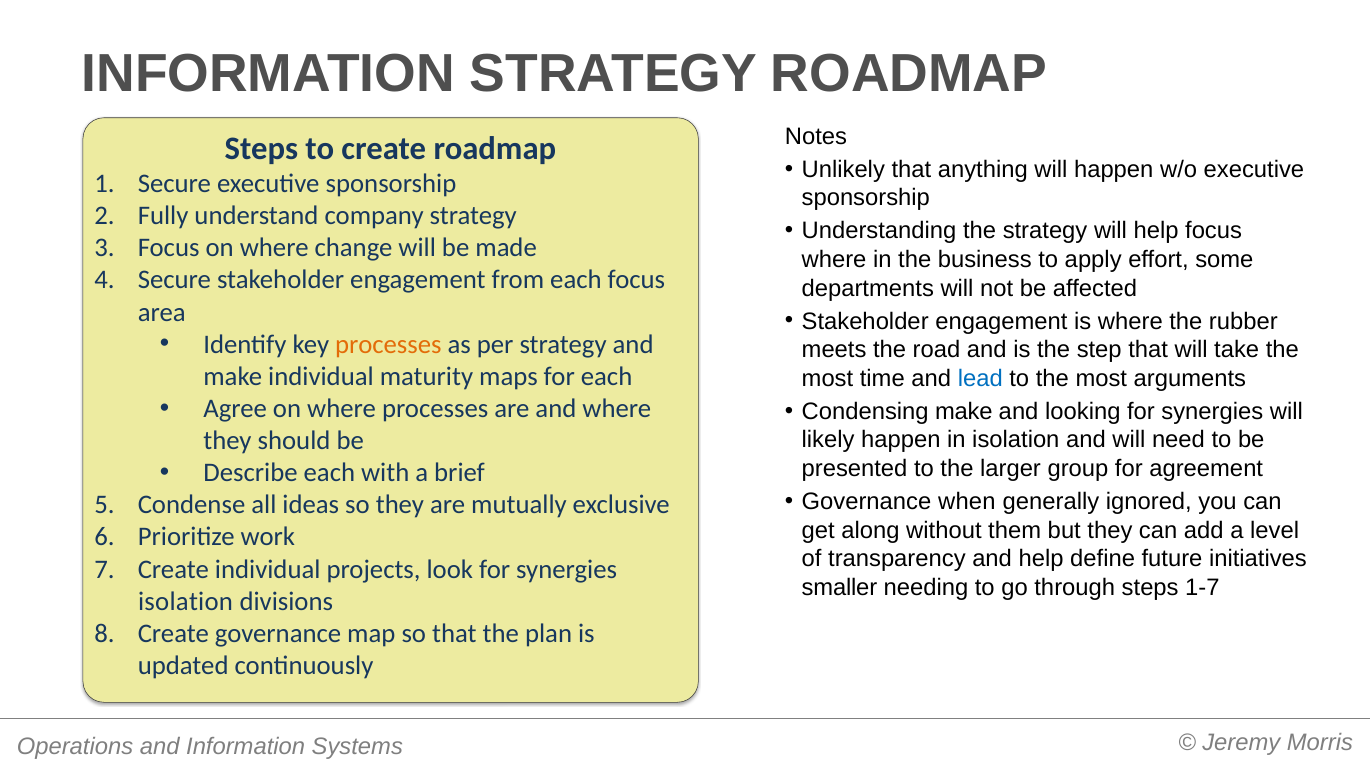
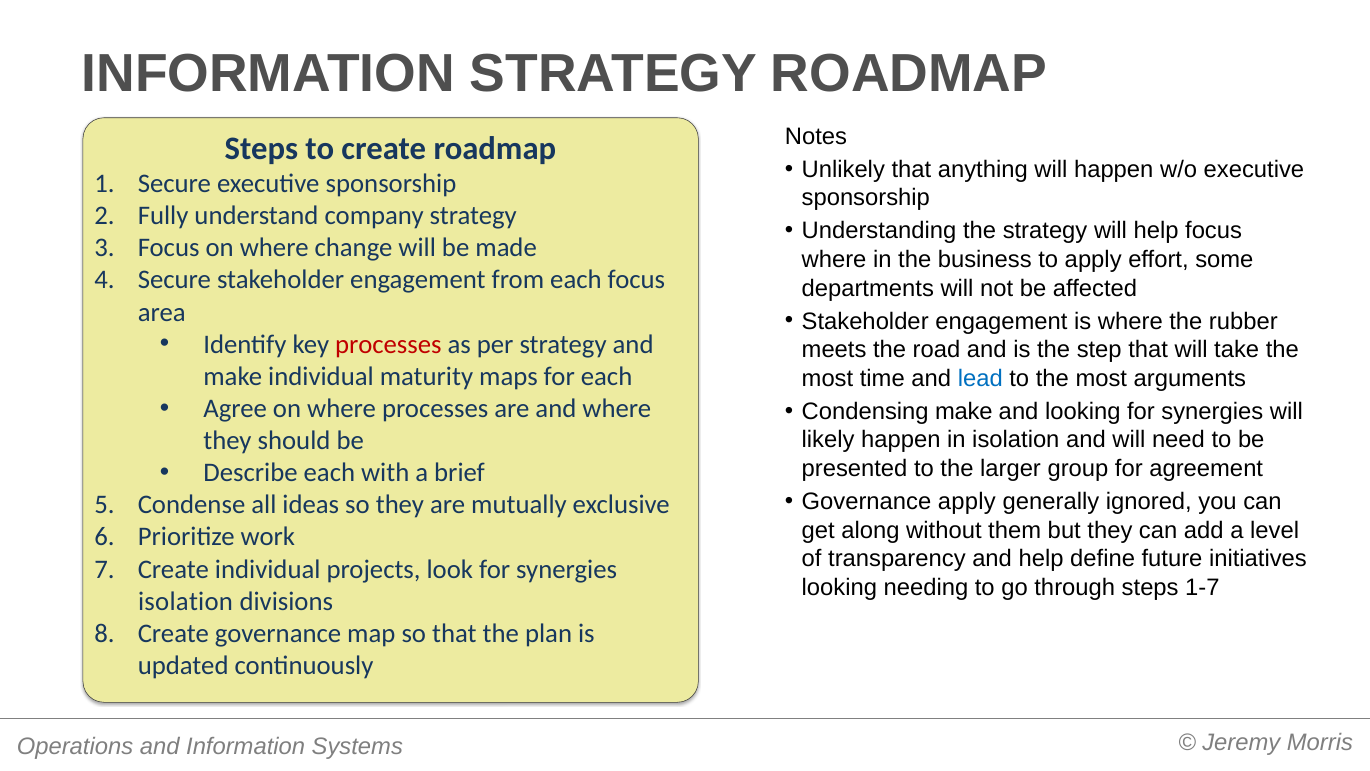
processes colour: orange -> red (388, 344)
Governance when: when -> apply (967, 501)
smaller: smaller -> looking (839, 587)
